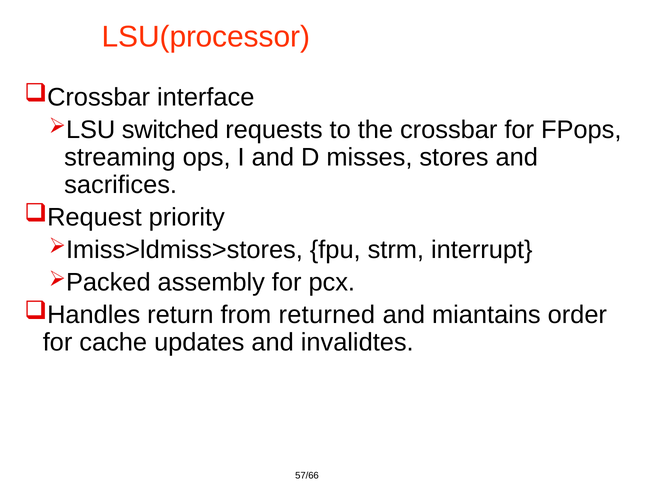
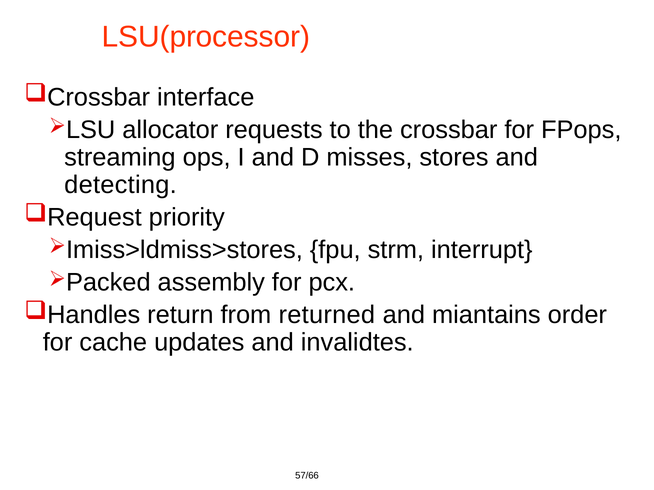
switched: switched -> allocator (170, 130)
sacrifices: sacrifices -> detecting (120, 185)
